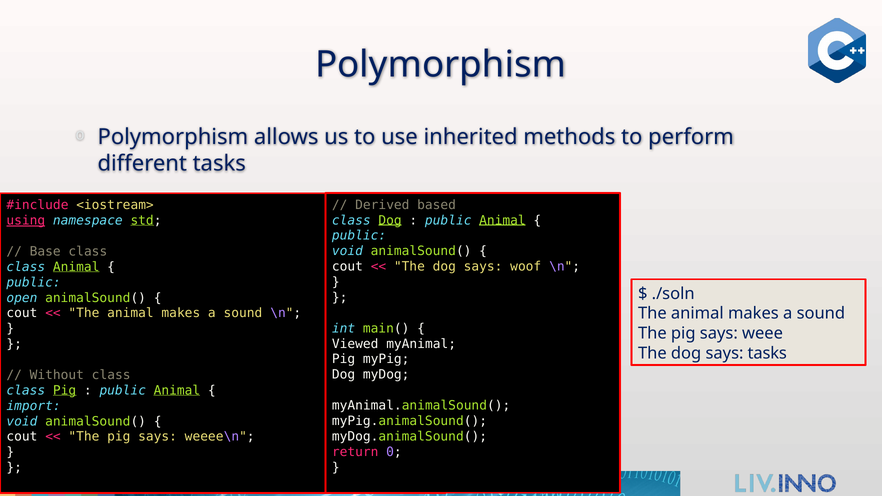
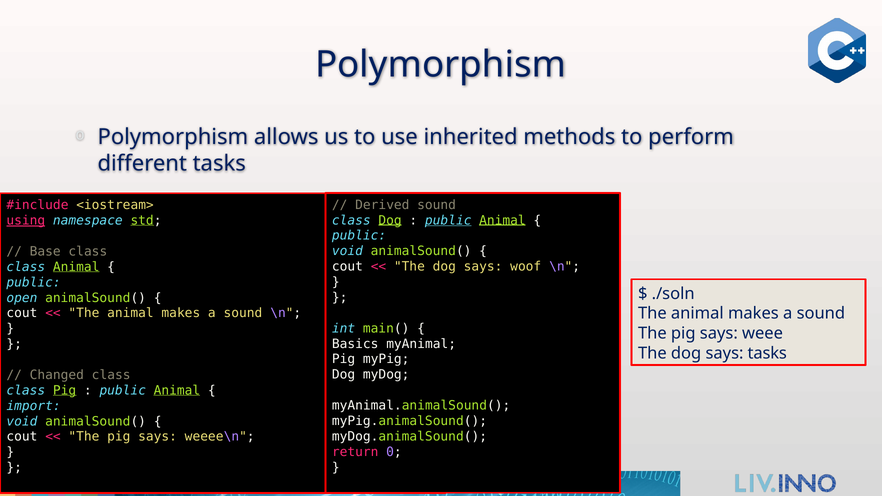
Derived based: based -> sound (437, 205)
public underline: none -> present (448, 220)
Viewed: Viewed -> Basics (355, 344)
Without: Without -> Changed (57, 375)
